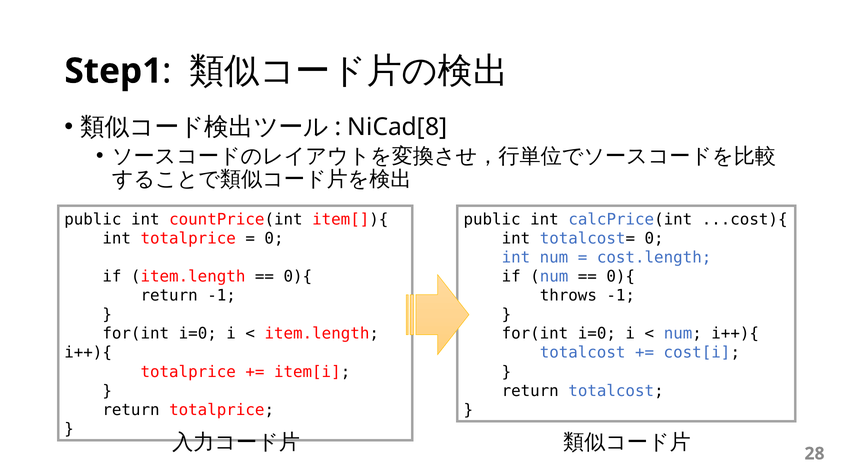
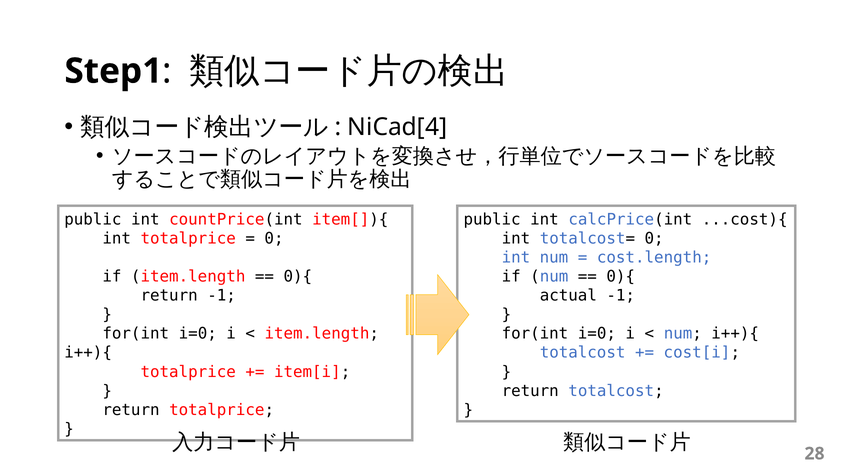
NiCad[8: NiCad[8 -> NiCad[4 (397, 127)
throws: throws -> actual (568, 295)
